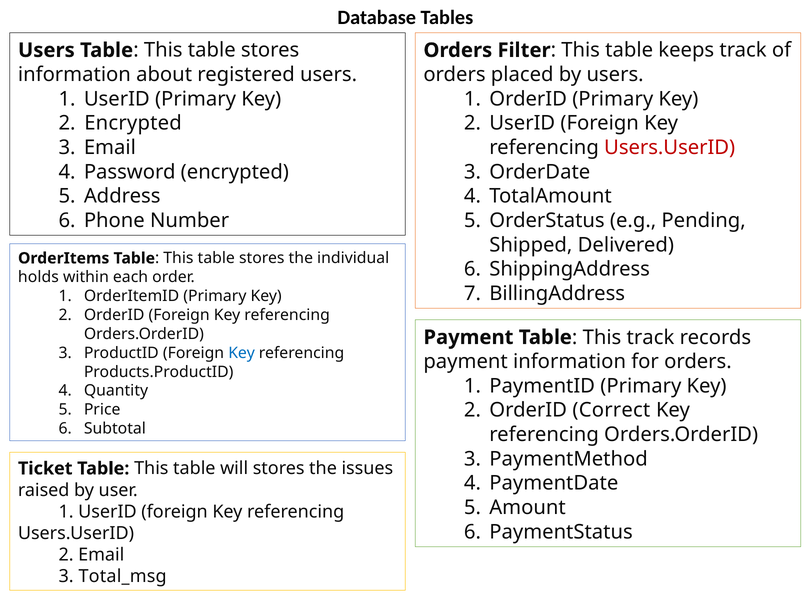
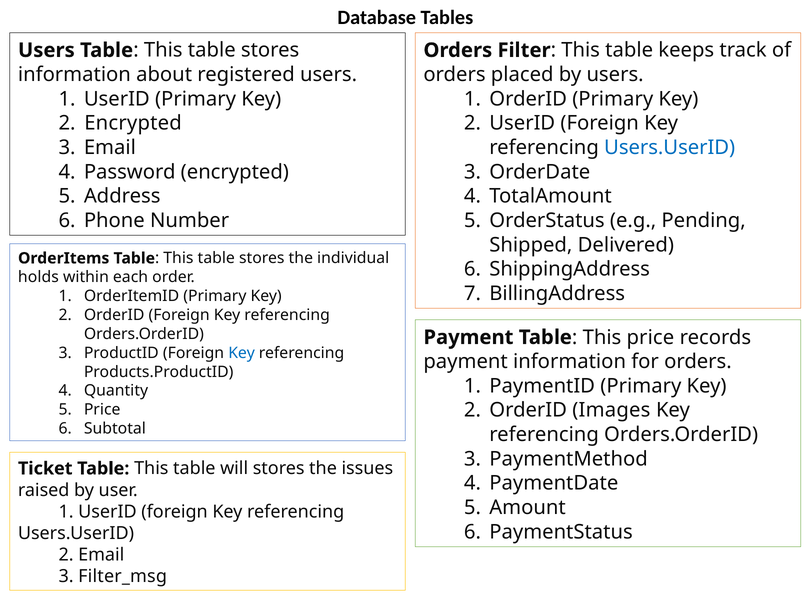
Users.UserID colour: red -> blue (670, 148)
This track: track -> price (650, 337)
Correct: Correct -> Images (611, 410)
Total_msg: Total_msg -> Filter_msg (123, 577)
